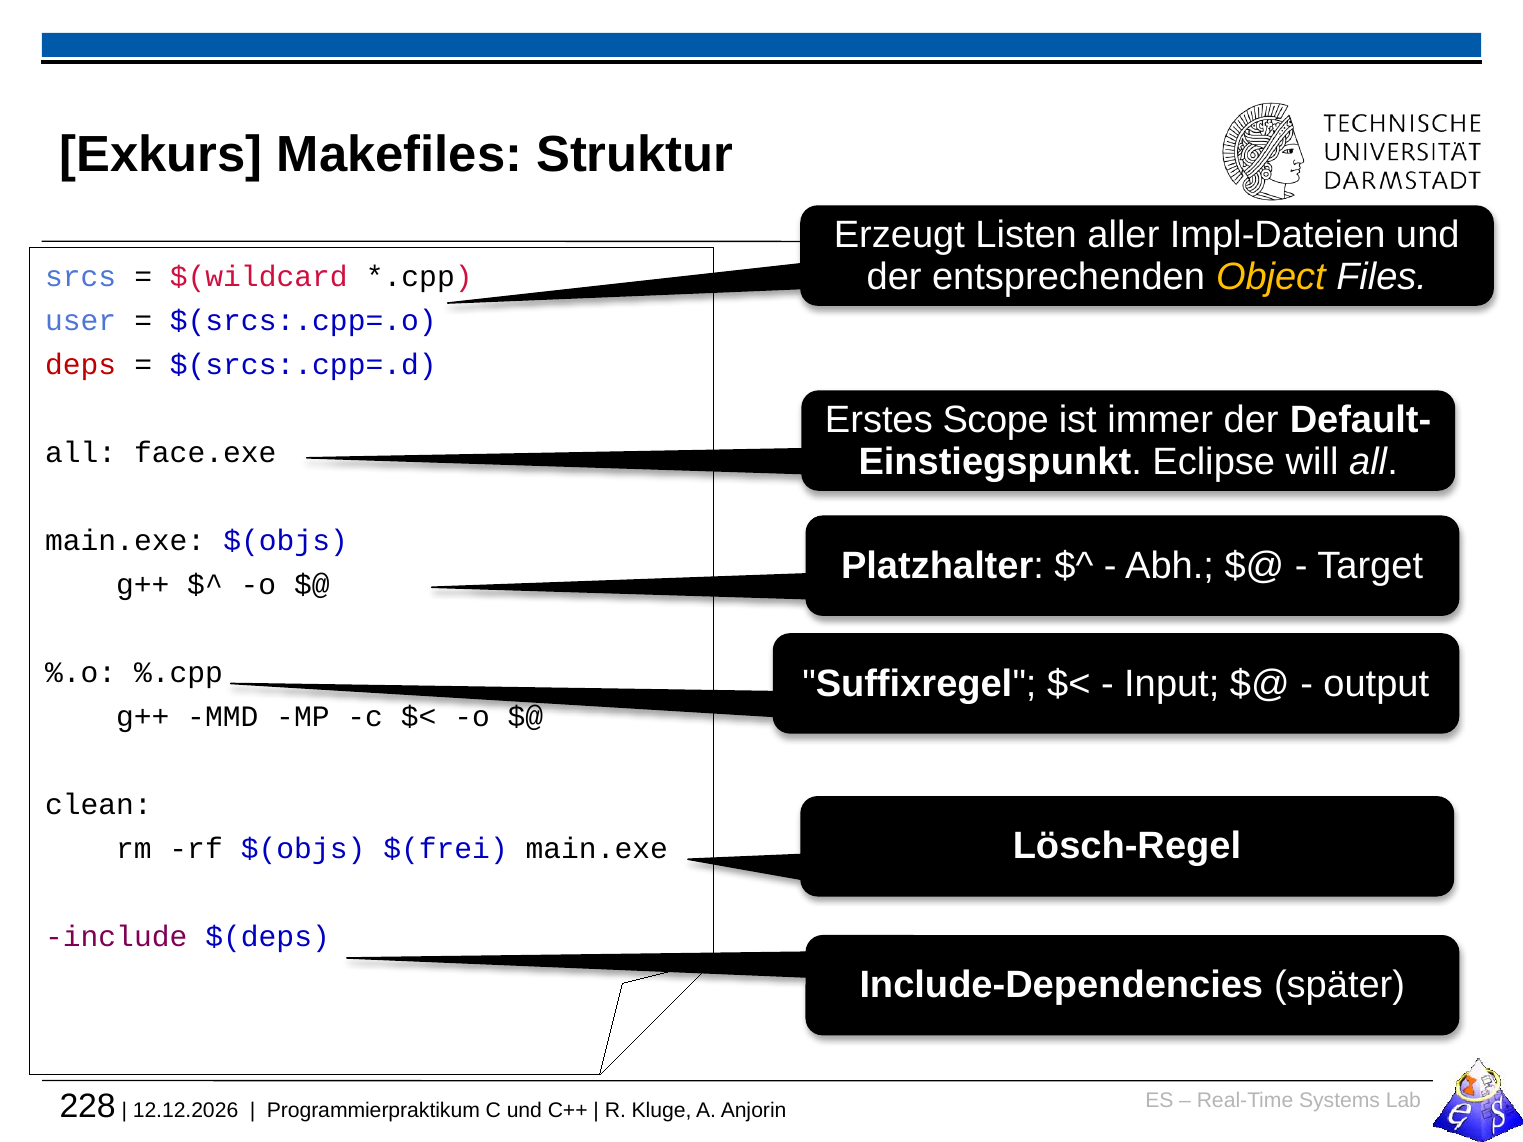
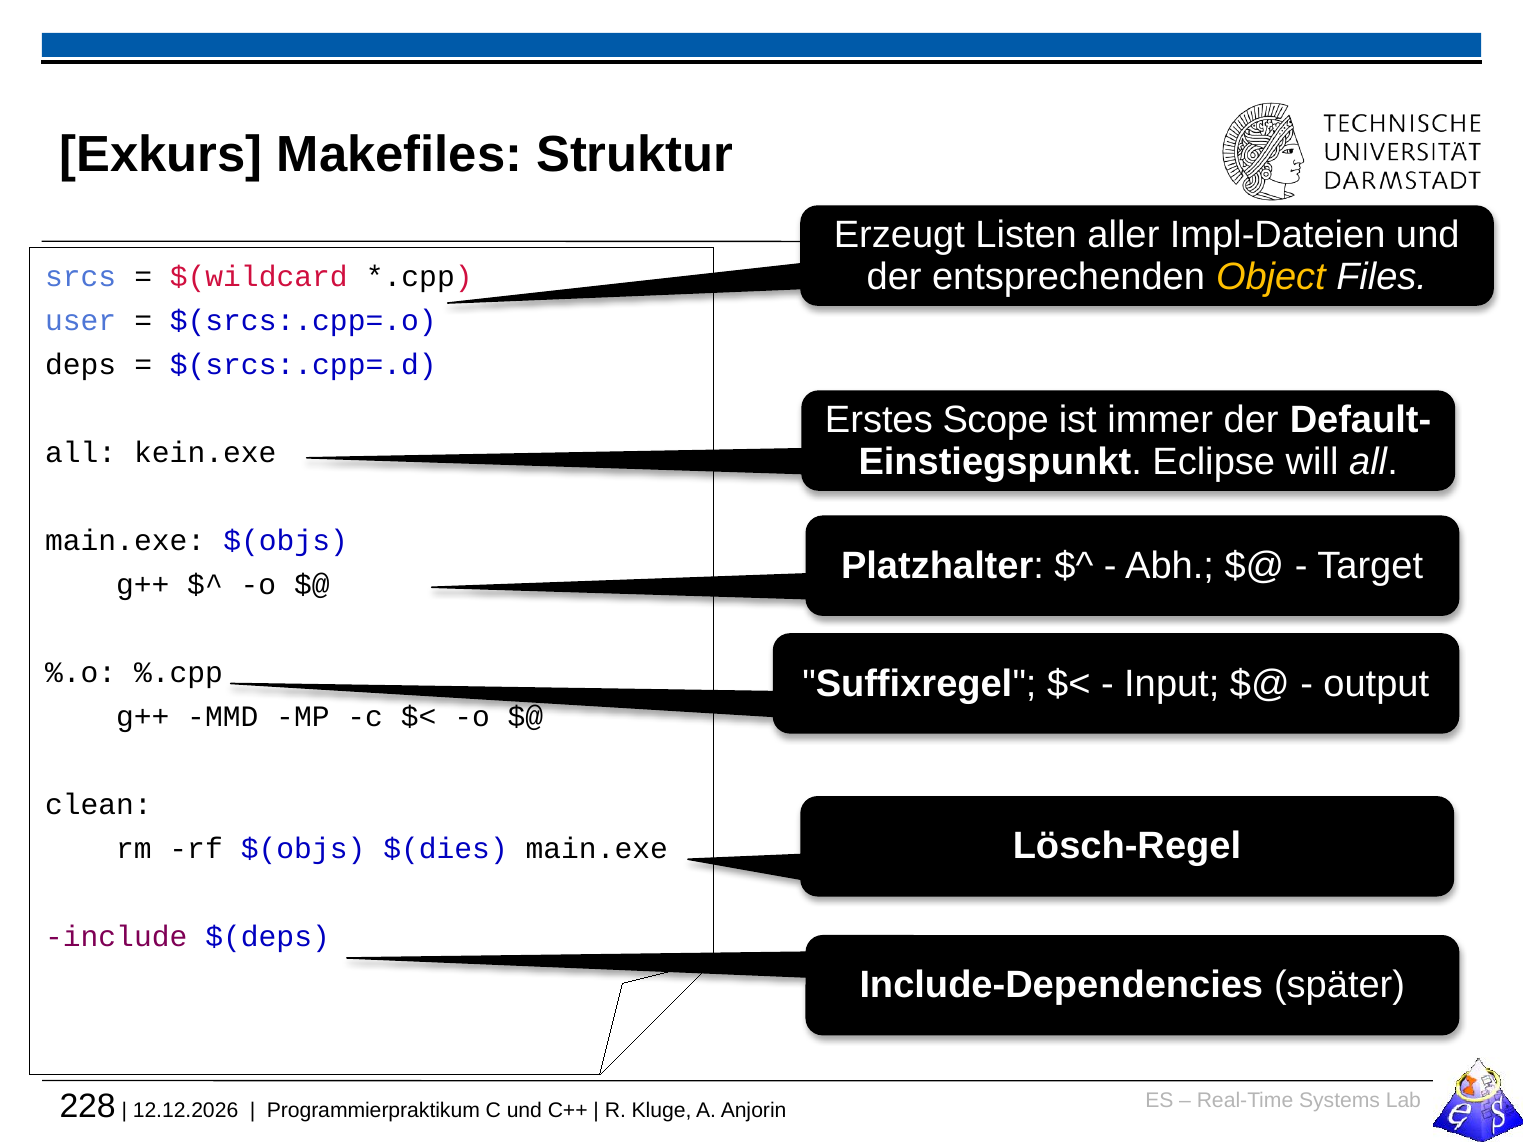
deps colour: red -> black (81, 365)
face.exe: face.exe -> kein.exe (205, 453)
$(frei: $(frei -> $(dies (446, 849)
